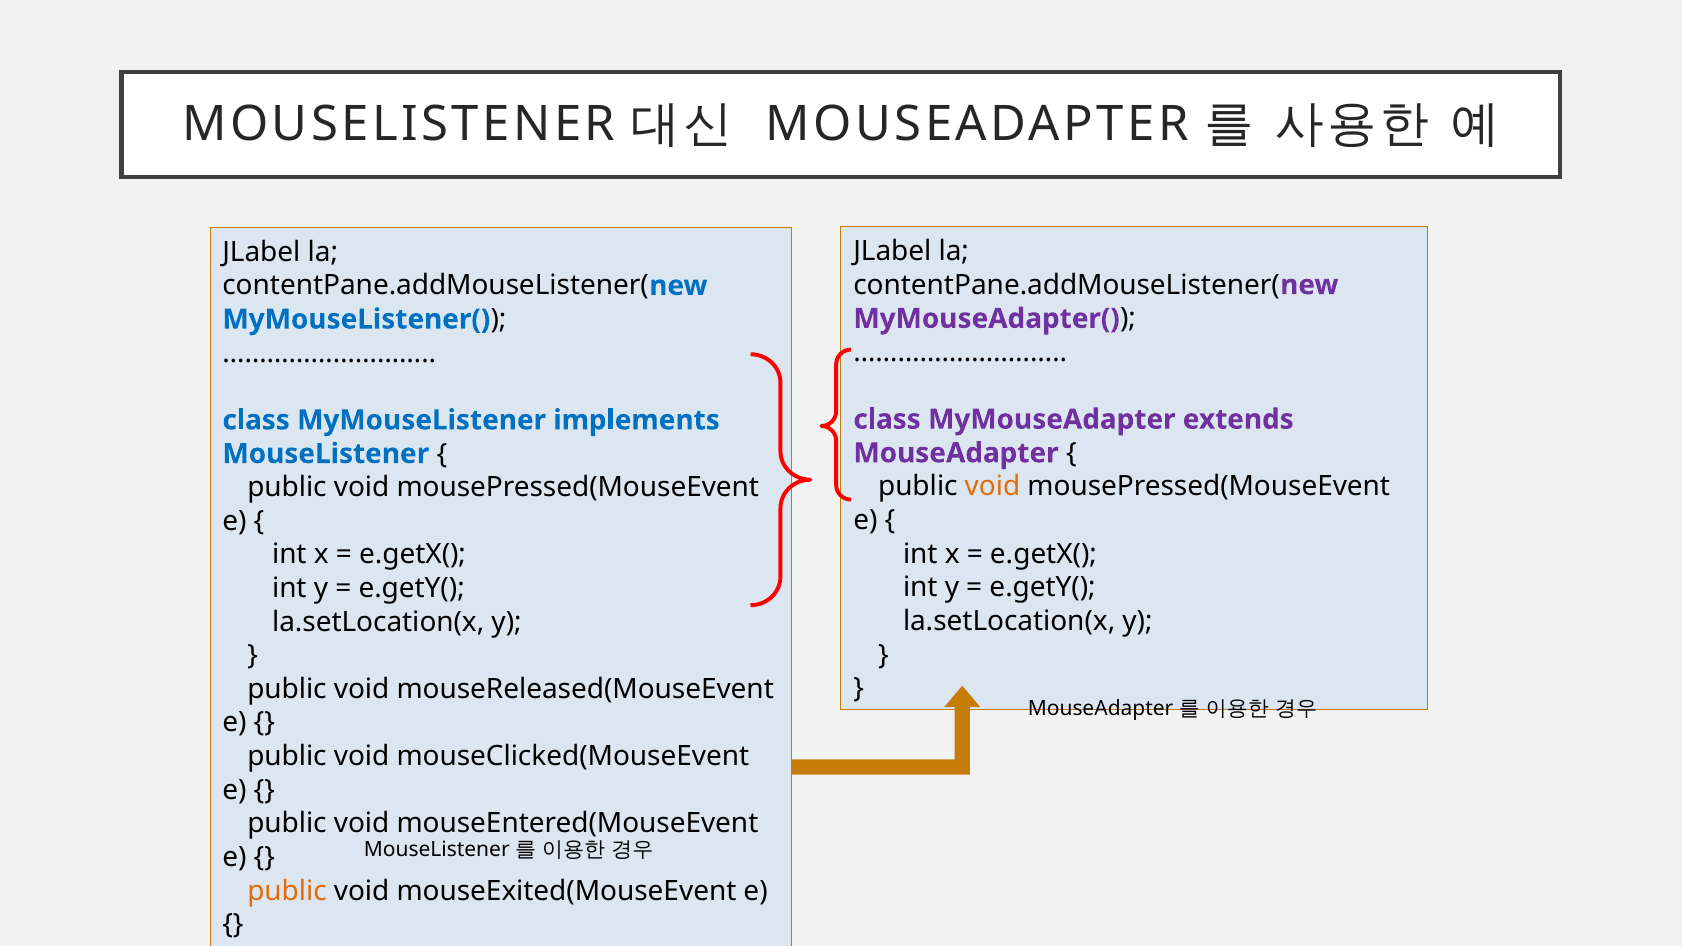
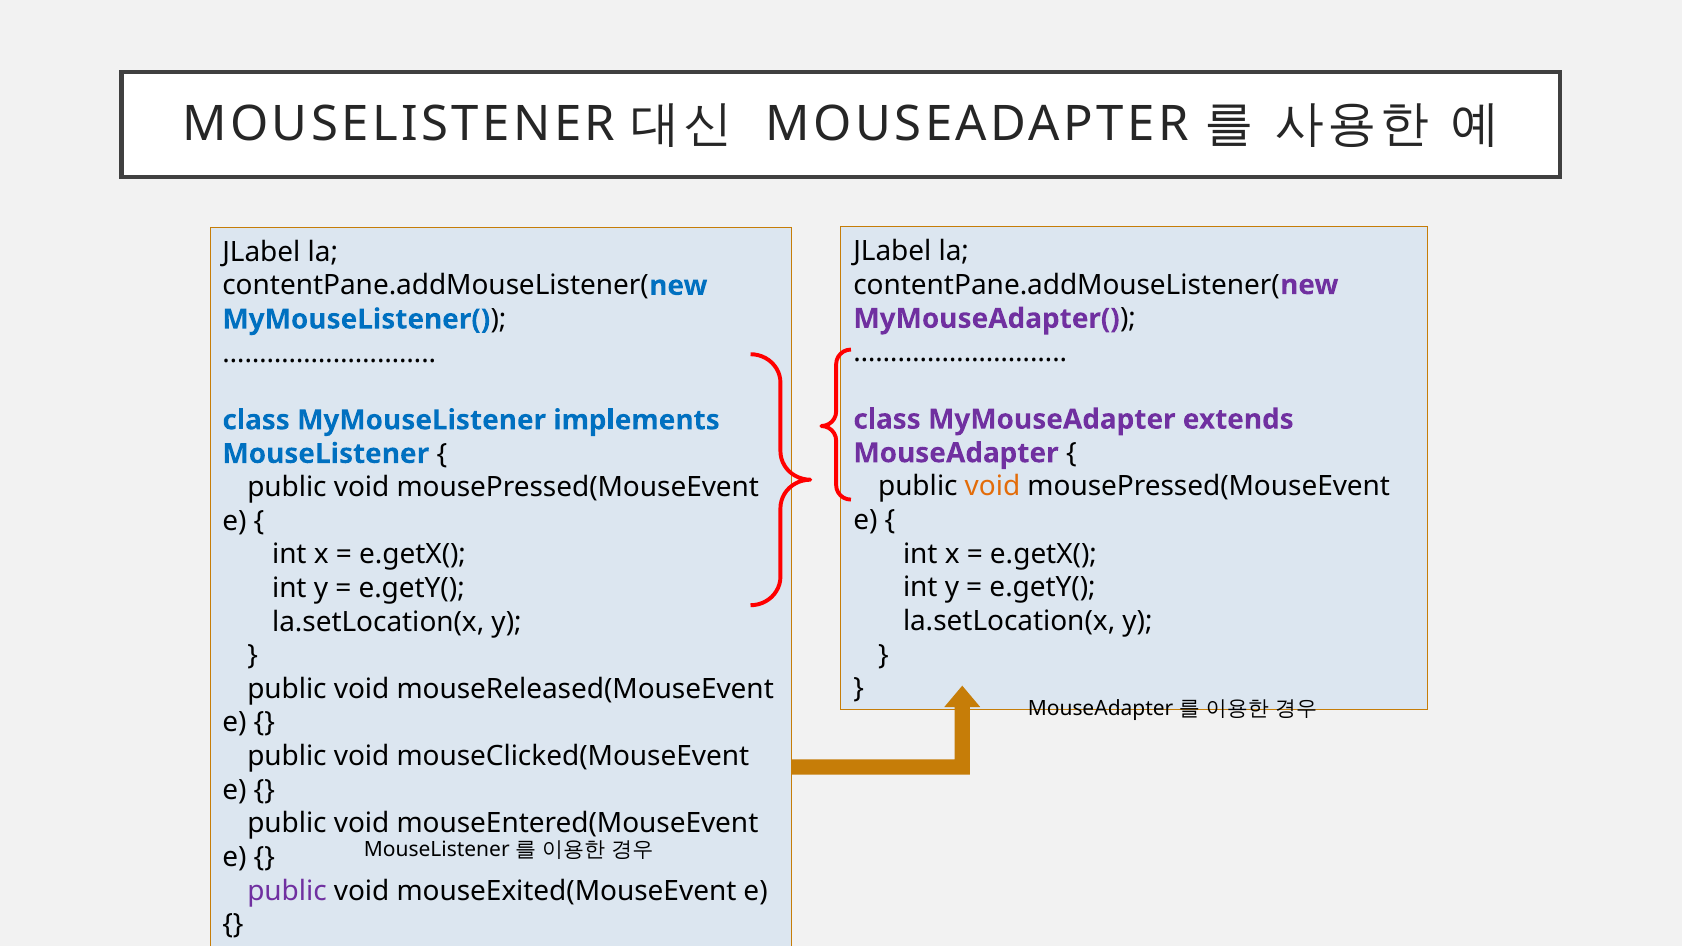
public colour: orange -> purple (287, 891)
